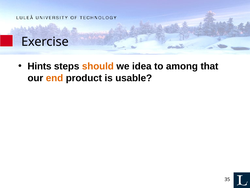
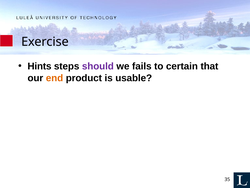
should colour: orange -> purple (98, 66)
idea: idea -> fails (142, 66)
among: among -> certain (182, 66)
